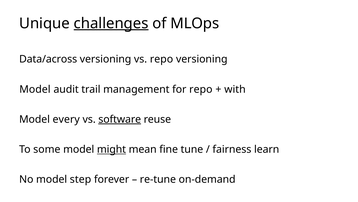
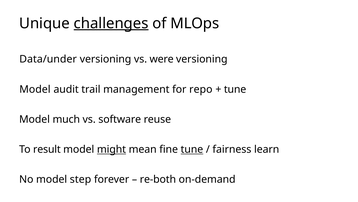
Data/across: Data/across -> Data/under (48, 59)
vs repo: repo -> were (162, 59)
with: with -> tune (235, 89)
every: every -> much (66, 119)
software underline: present -> none (120, 119)
some: some -> result (47, 149)
tune underline: none -> present (192, 149)
re-tune: re-tune -> re-both (158, 179)
